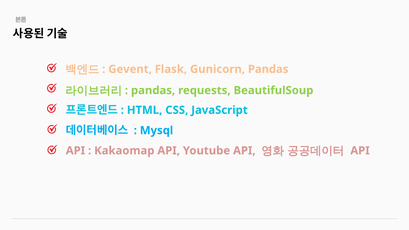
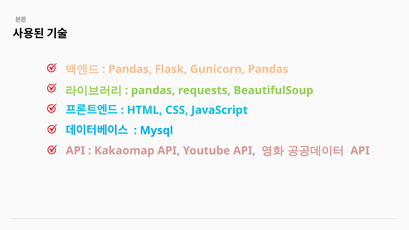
Gevent: Gevent -> Pandas (130, 69)
